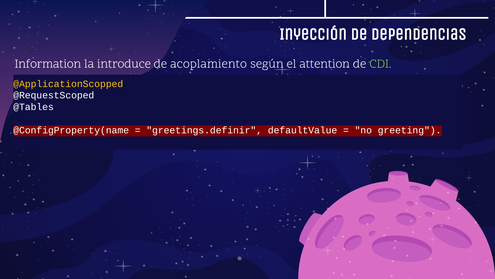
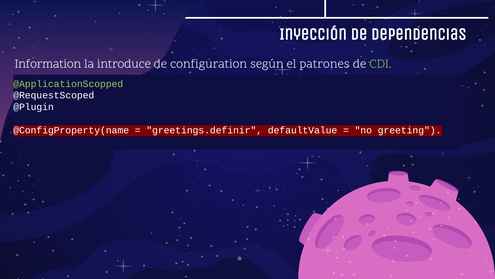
acoplamiento: acoplamiento -> configuration (209, 64)
attention: attention -> patrones (325, 64)
@ApplicationScopped colour: yellow -> light green (68, 84)
@Tables: @Tables -> @Plugin (34, 107)
